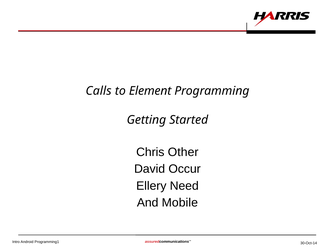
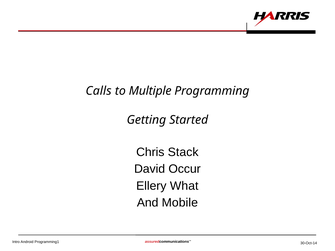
Element: Element -> Multiple (150, 91)
Other: Other -> Stack (183, 152)
Need: Need -> What (184, 186)
